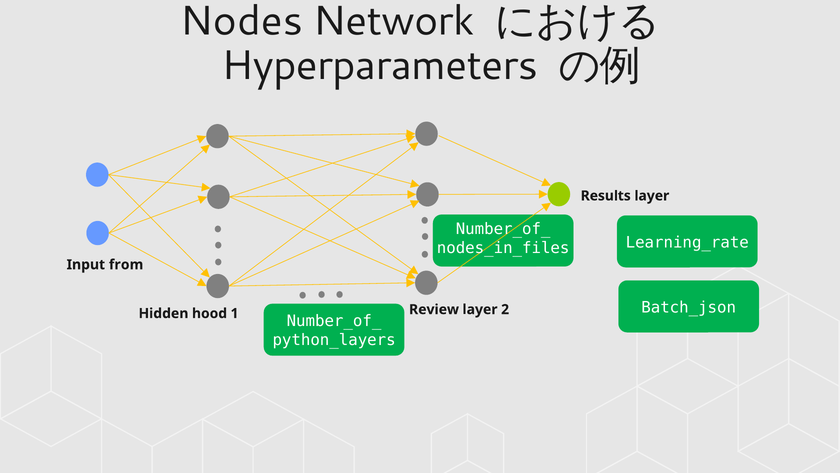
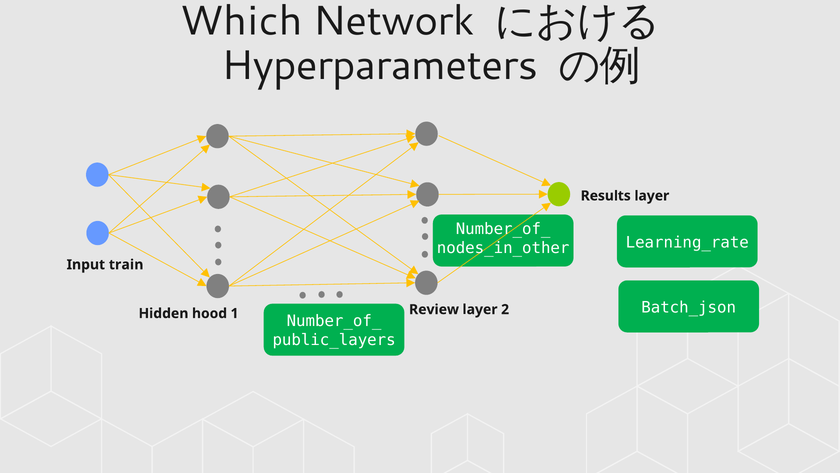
Nodes: Nodes -> Which (241, 21)
nodes_in_files: nodes_in_files -> nodes_in_other (503, 248)
from: from -> train (126, 264)
python_layers: python_layers -> public_layers (334, 340)
